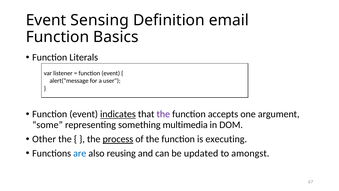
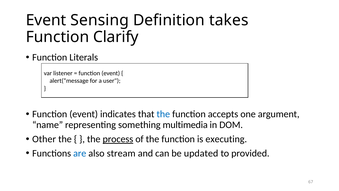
email: email -> takes (229, 20)
Basics: Basics -> Clarify (116, 37)
indicates underline: present -> none (118, 114)
the colour: purple -> blue (163, 114)
some: some -> name (48, 125)
reusing: reusing -> stream (121, 153)
amongst: amongst -> provided (250, 153)
